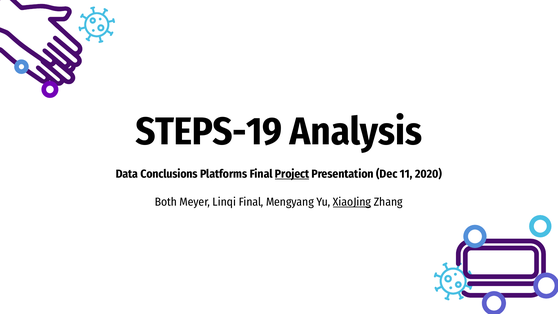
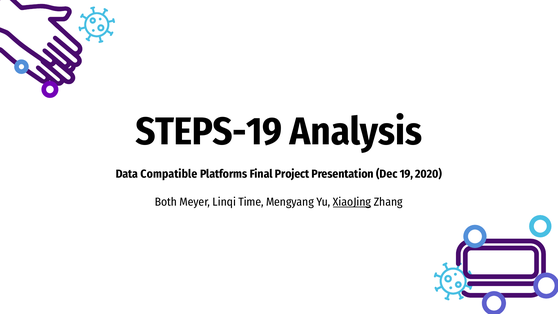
Conclusions: Conclusions -> Compatible (169, 174)
Project underline: present -> none (292, 174)
11: 11 -> 19 (406, 174)
Linqi Final: Final -> Time (251, 202)
